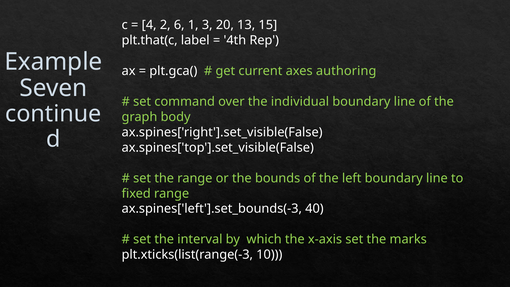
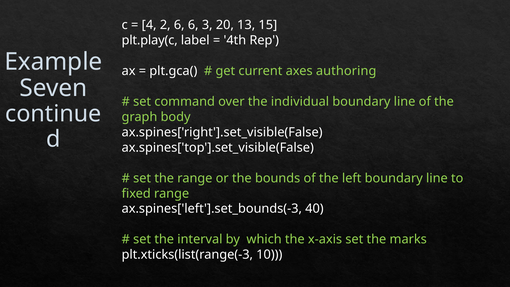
6 1: 1 -> 6 (193, 25)
plt.that(c: plt.that(c -> plt.play(c (150, 40)
